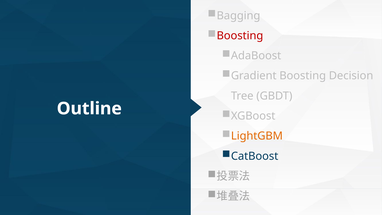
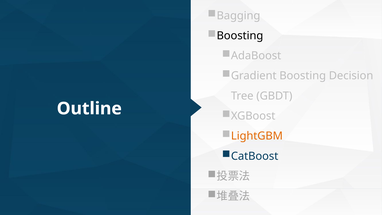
Boosting colour: red -> black (240, 36)
